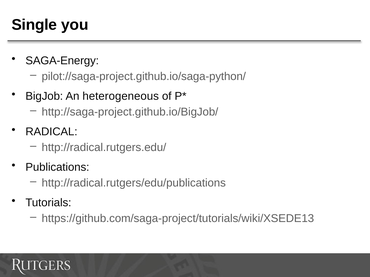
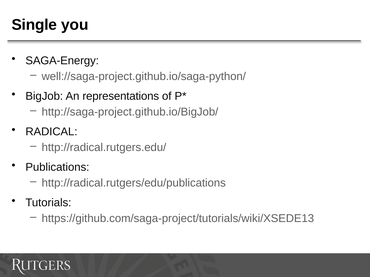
pilot://saga-project.github.io/saga-python/: pilot://saga-project.github.io/saga-python/ -> well://saga-project.github.io/saga-python/ (144, 77)
heterogeneous: heterogeneous -> representations (121, 96)
